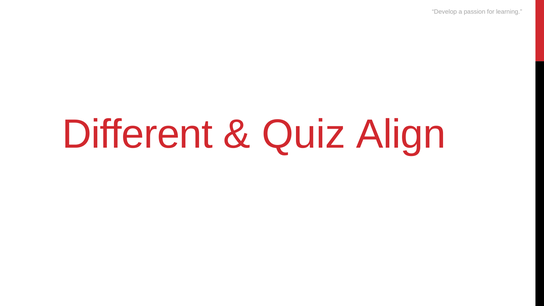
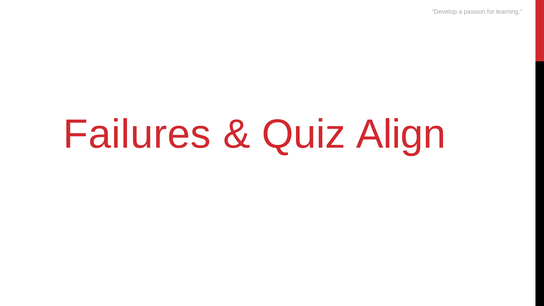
Different: Different -> Failures (137, 134)
